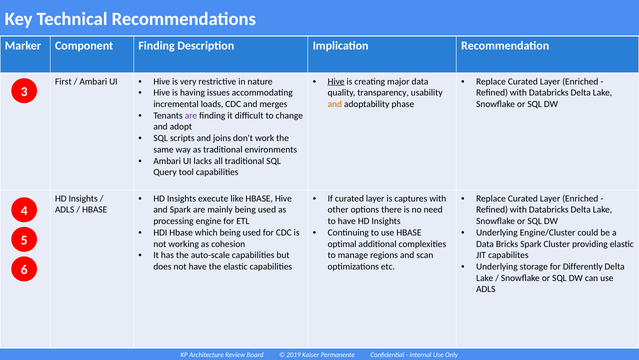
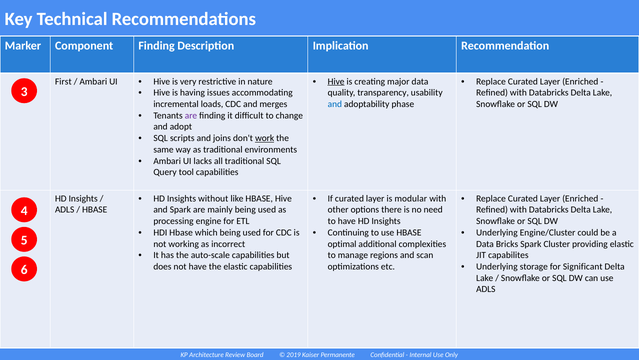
and colour: orange -> blue (335, 104)
work underline: none -> present (265, 138)
execute: execute -> without (213, 198)
captures: captures -> modular (411, 198)
cohesion: cohesion -> incorrect (228, 244)
Differently: Differently -> Significant (583, 266)
